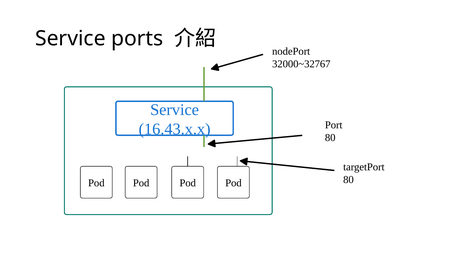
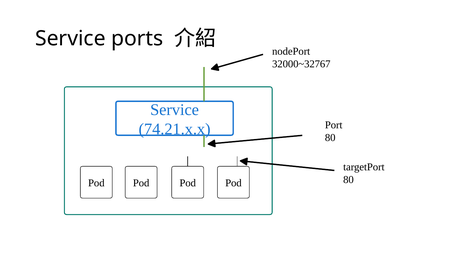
16.43.x.x: 16.43.x.x -> 74.21.x.x (175, 129)
